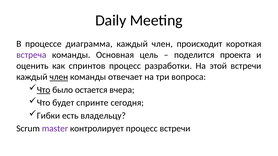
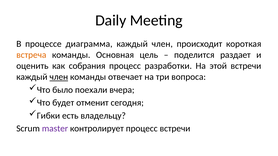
встреча colour: purple -> orange (31, 55)
проекта: проекта -> раздает (235, 55)
спринтов: спринтов -> собрания (87, 66)
Что underline: present -> none (44, 90)
остается: остается -> поехали (91, 90)
спринте: спринте -> отменит (92, 103)
